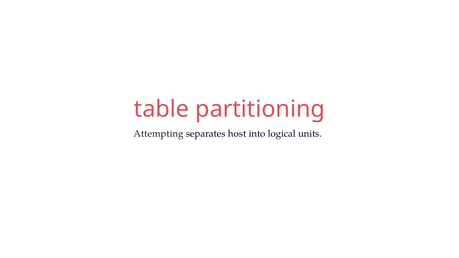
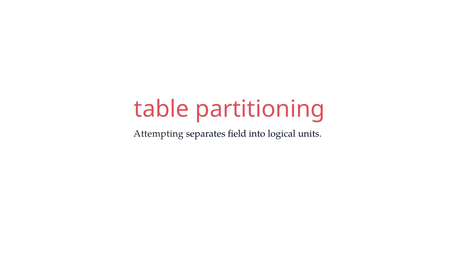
host: host -> field (237, 134)
